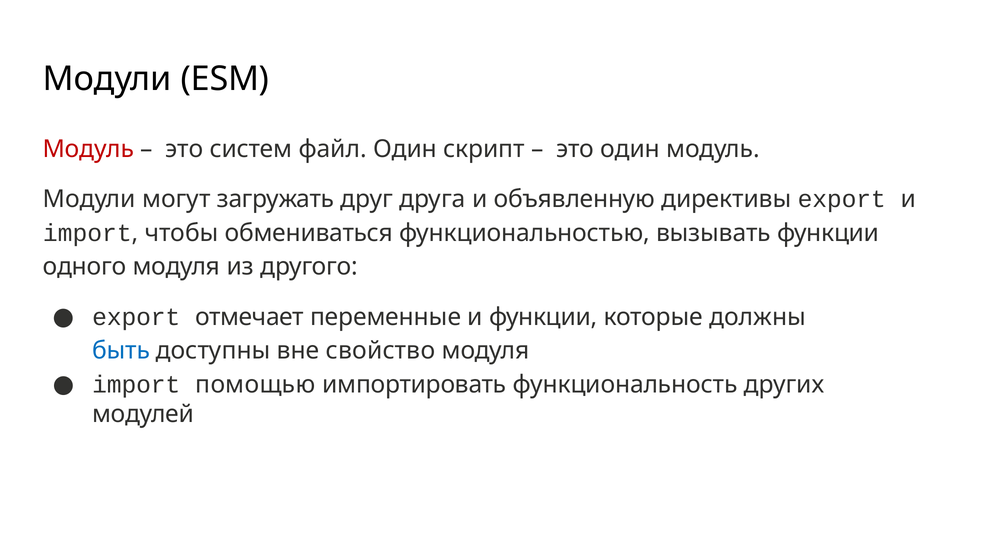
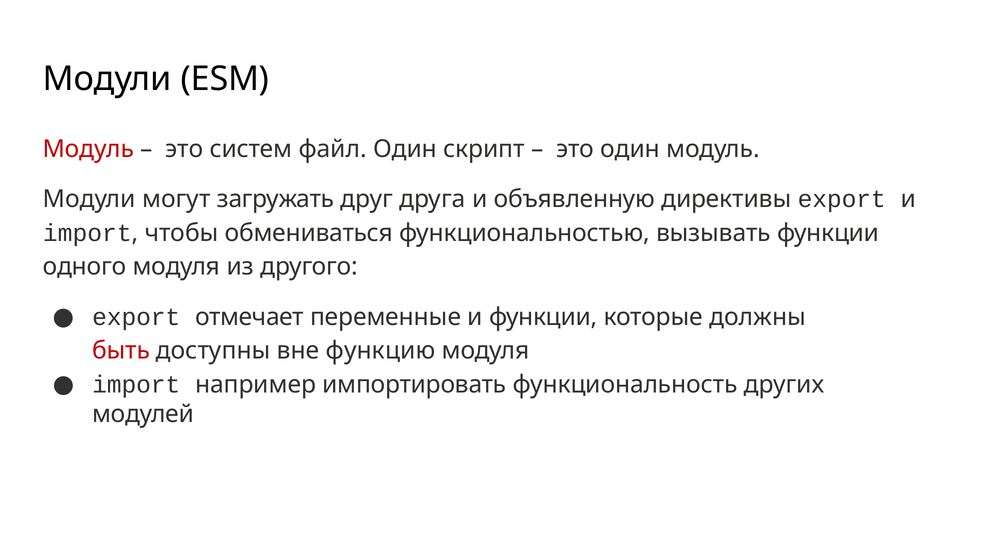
быть colour: blue -> red (121, 351)
свойство: свойство -> функцию (381, 351)
помощью: помощью -> например (256, 385)
